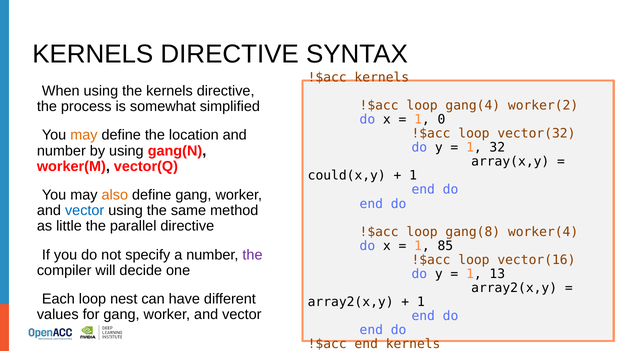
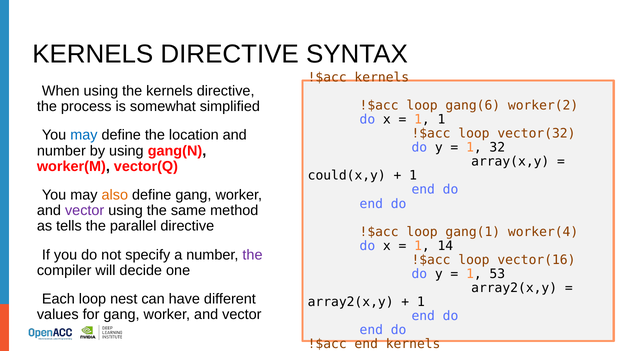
gang(4: gang(4 -> gang(6 (473, 105)
1 0: 0 -> 1 (441, 119)
may colour: orange -> blue (84, 135)
vector colour: blue -> purple (85, 210)
little: little -> tells (69, 226)
gang(8: gang(8 -> gang(1 (473, 231)
85: 85 -> 14 (445, 245)
13: 13 -> 53 (497, 274)
